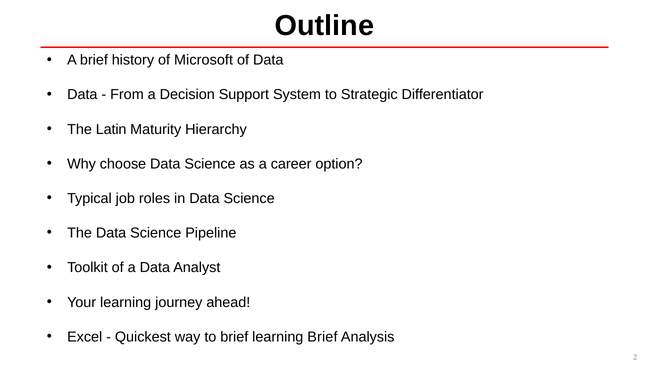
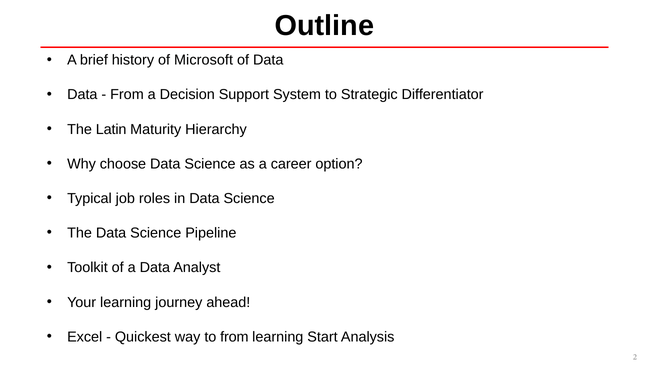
to brief: brief -> from (234, 337)
learning Brief: Brief -> Start (322, 337)
